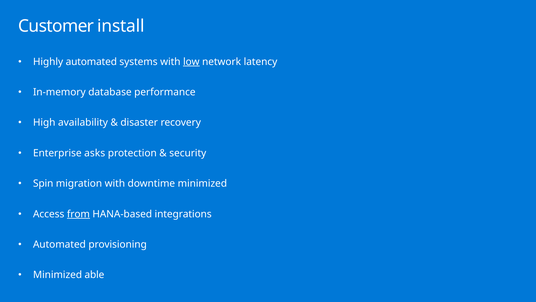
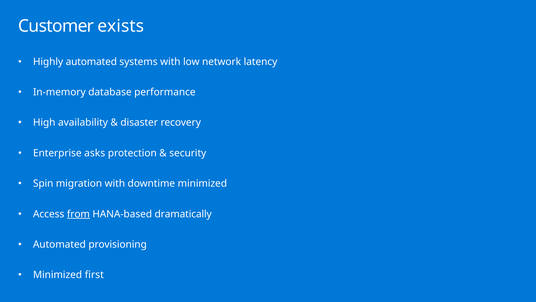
install: install -> exists (121, 26)
low underline: present -> none (191, 62)
integrations: integrations -> dramatically (183, 214)
able: able -> first (94, 274)
